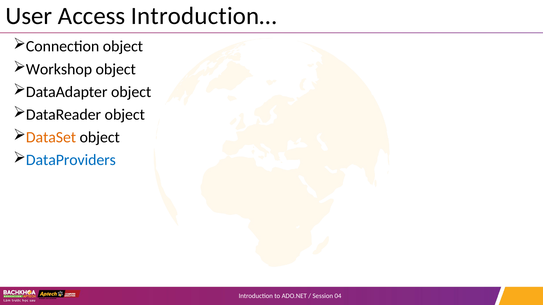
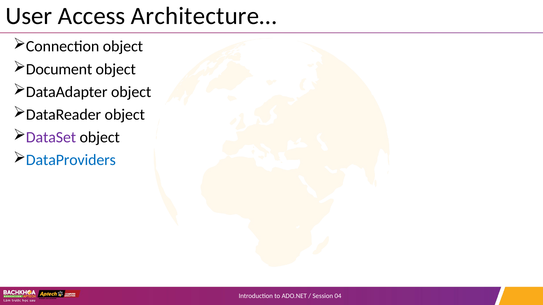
Introduction…: Introduction… -> Architecture… (204, 16)
Workshop: Workshop -> Document (59, 69)
DataSet colour: orange -> purple (51, 138)
